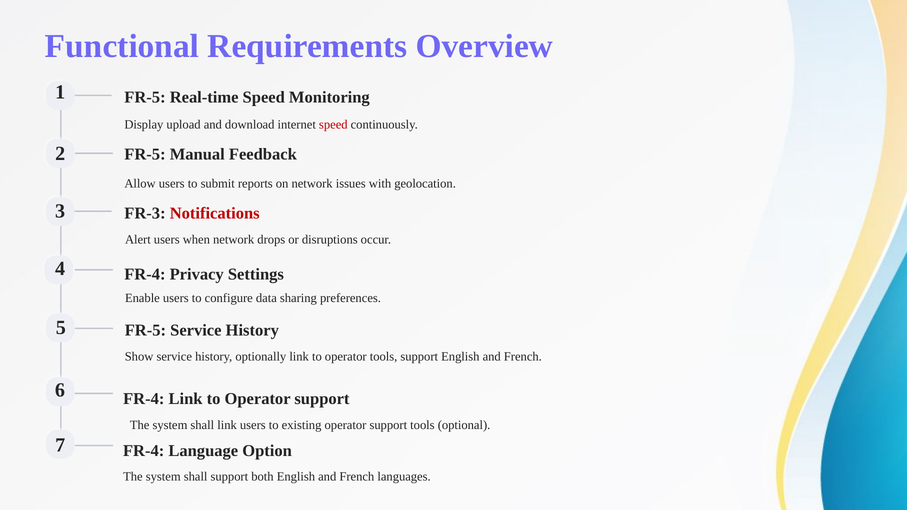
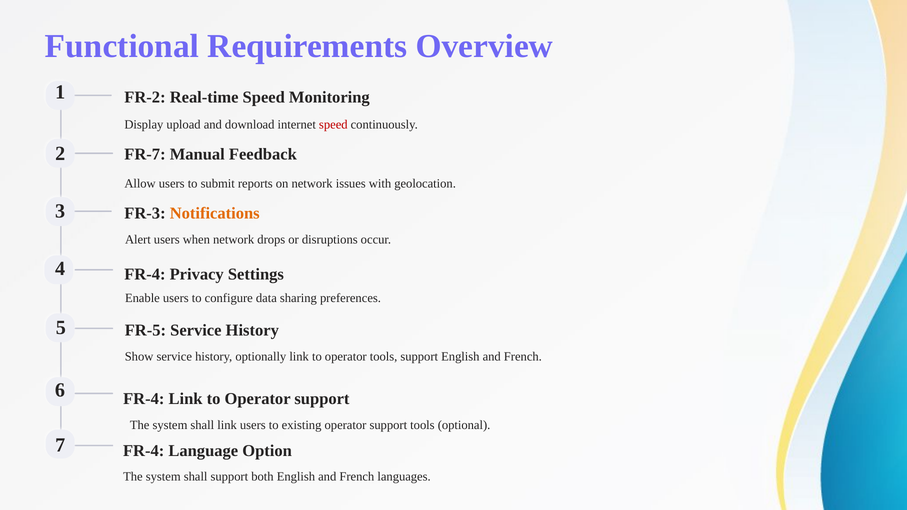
1 FR-5: FR-5 -> FR-2 (145, 97)
2 FR-5: FR-5 -> FR-7 (145, 154)
Notifications colour: red -> orange (215, 213)
